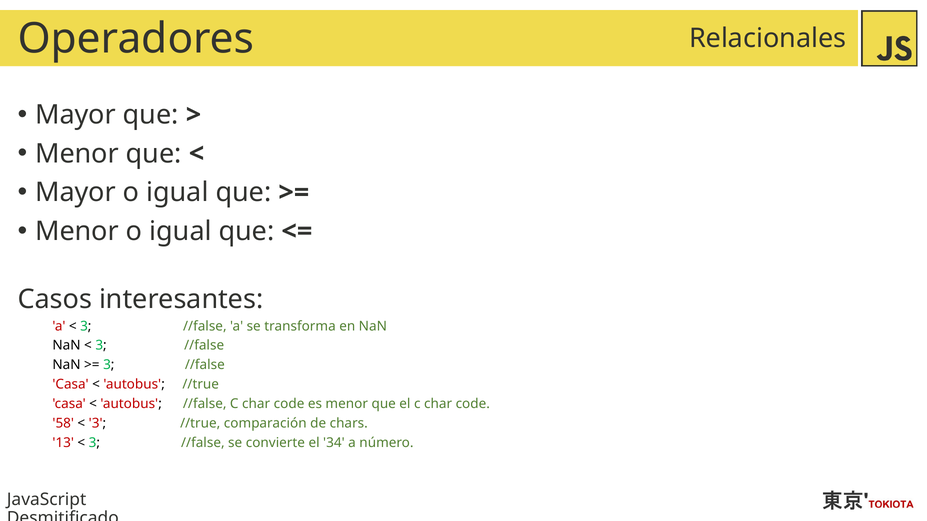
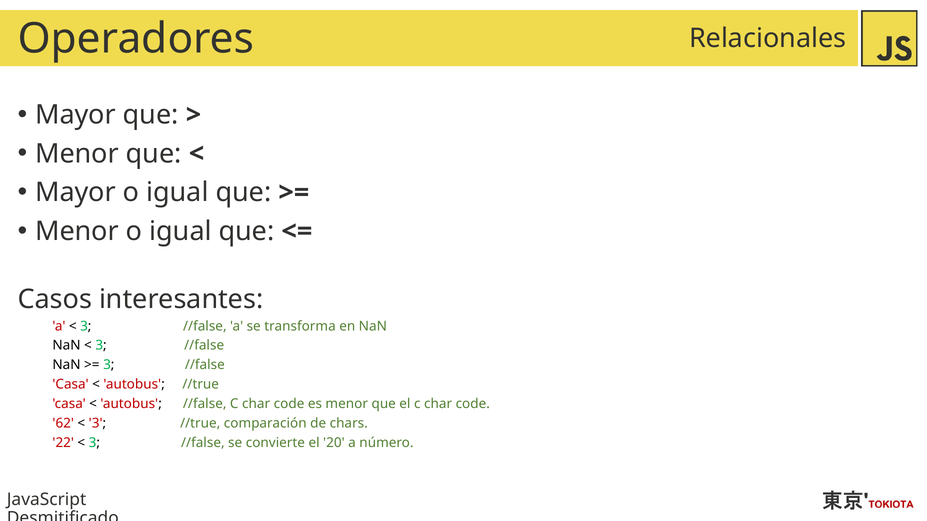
58: 58 -> 62 (63, 424)
13: 13 -> 22 (63, 443)
34: 34 -> 20 (334, 443)
